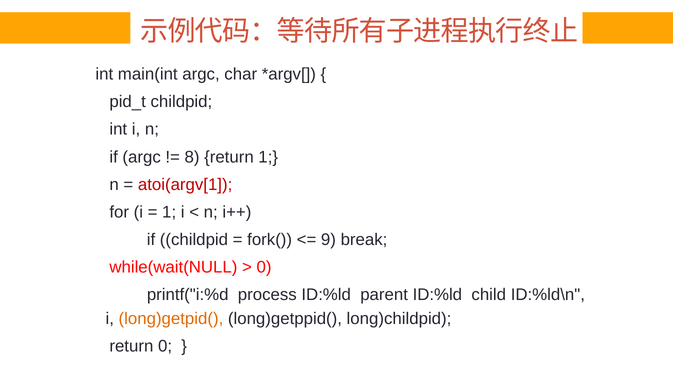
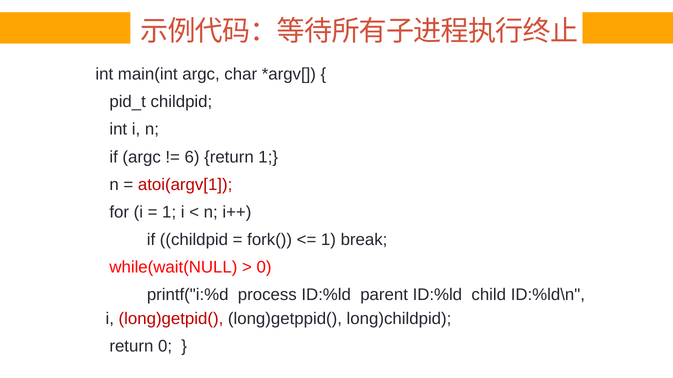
8: 8 -> 6 (192, 157)
9: 9 -> 1 (328, 240)
long)getpid( colour: orange -> red (171, 319)
